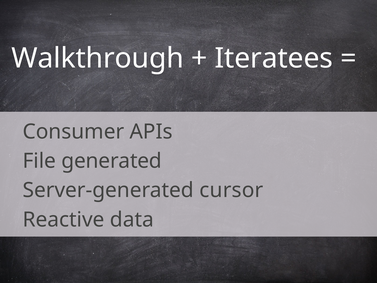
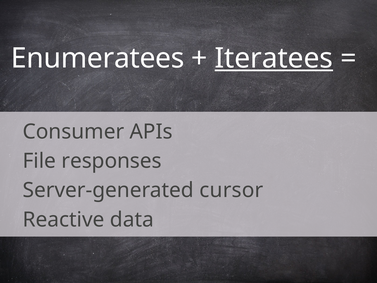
Walkthrough: Walkthrough -> Enumeratees (98, 58)
Iteratees underline: none -> present (274, 58)
generated: generated -> responses (112, 161)
